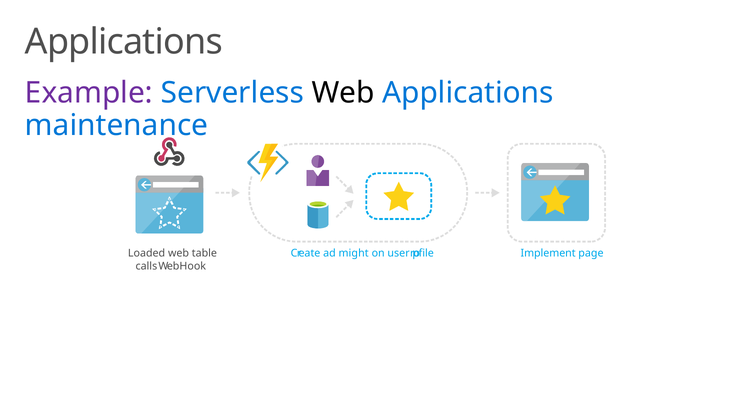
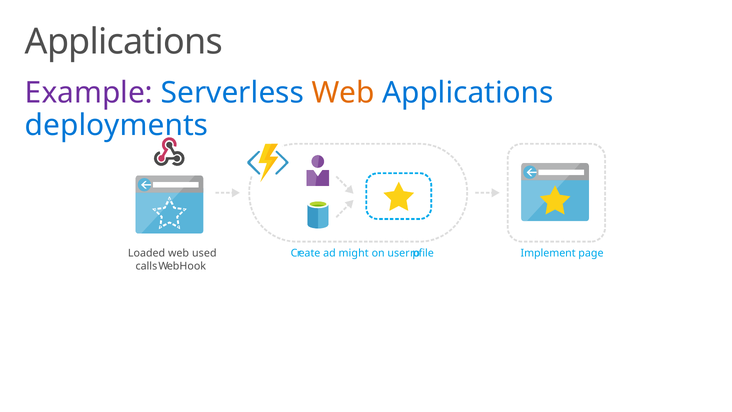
Web colour: black -> orange (343, 93)
maintenance: maintenance -> deployments (117, 125)
table: table -> used (204, 253)
